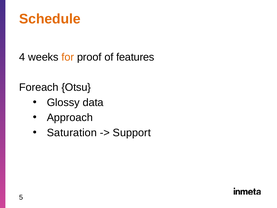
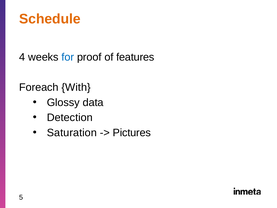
for colour: orange -> blue (68, 57)
Otsu: Otsu -> With (76, 87)
Approach: Approach -> Detection (70, 117)
Support: Support -> Pictures (132, 133)
